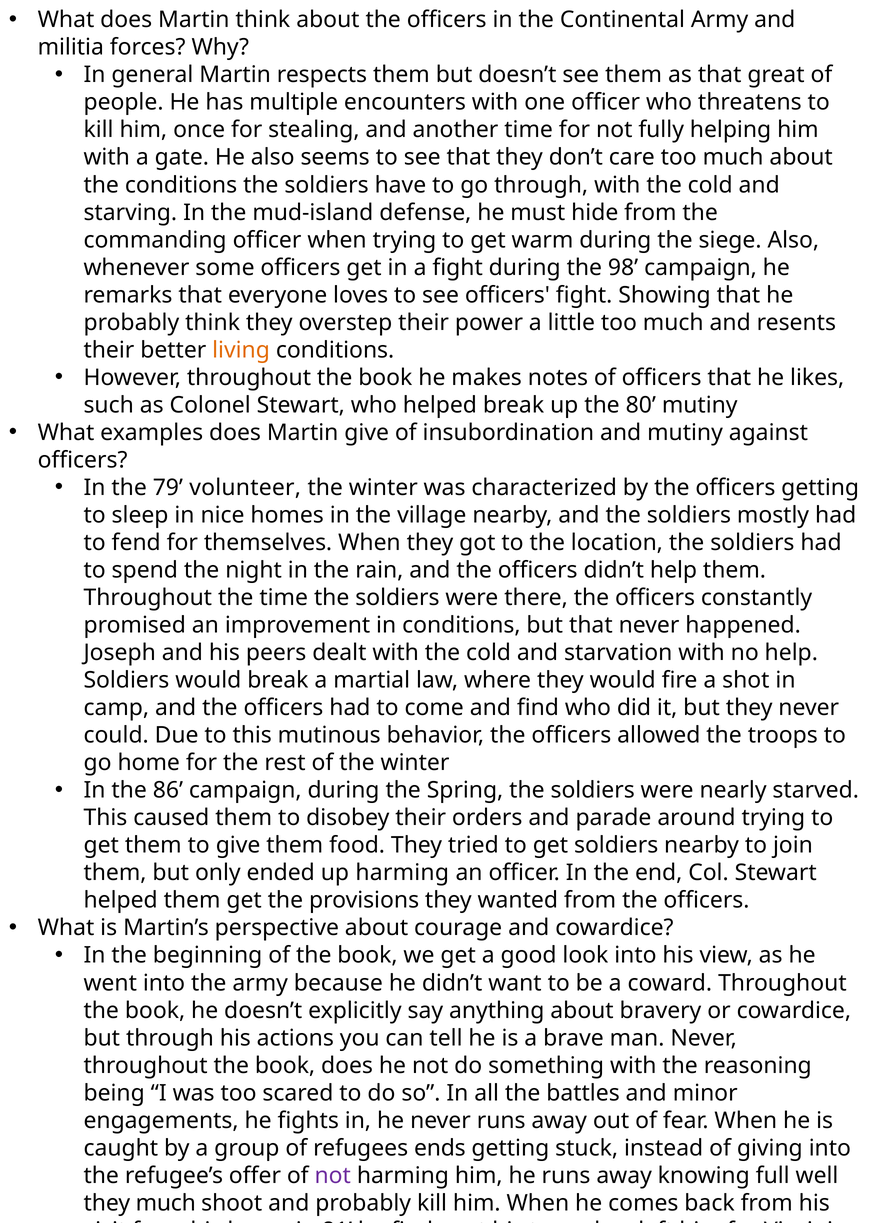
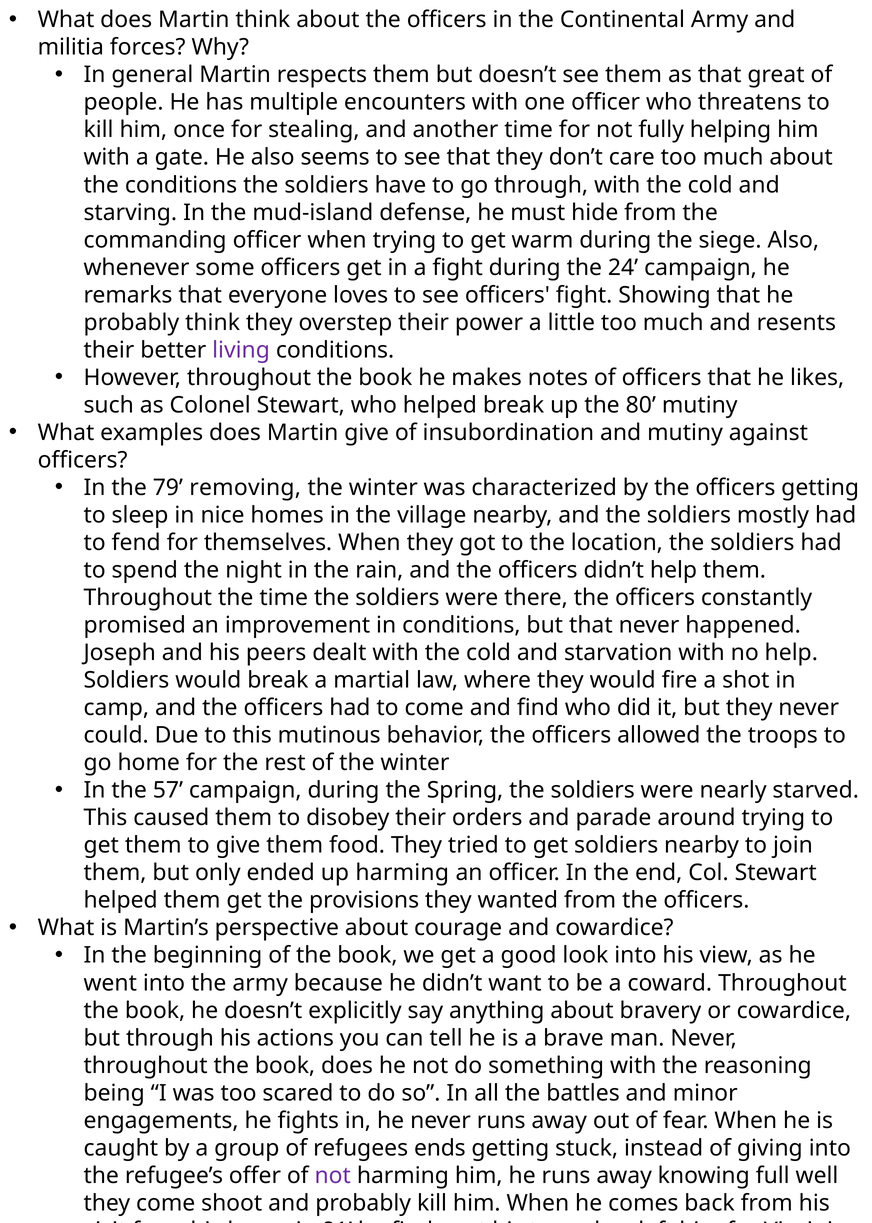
98: 98 -> 24 (623, 268)
living colour: orange -> purple (241, 350)
79 volunteer: volunteer -> removing (245, 488)
86: 86 -> 57 (168, 791)
they much: much -> come (166, 1204)
